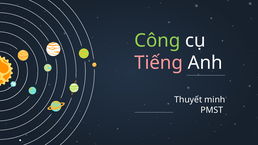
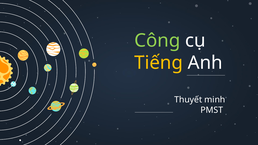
Tiếng colour: pink -> yellow (159, 63)
